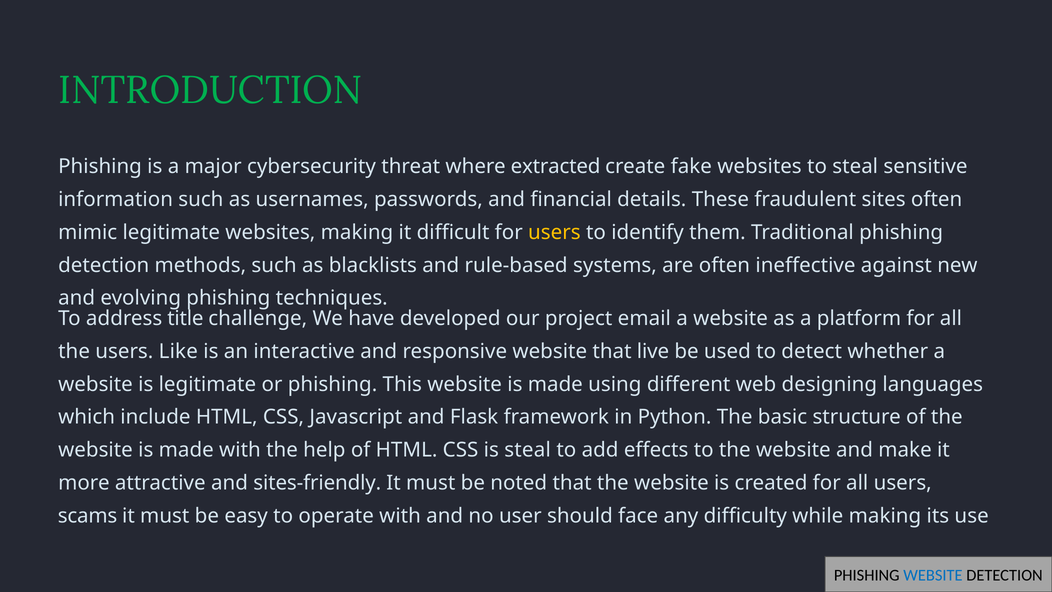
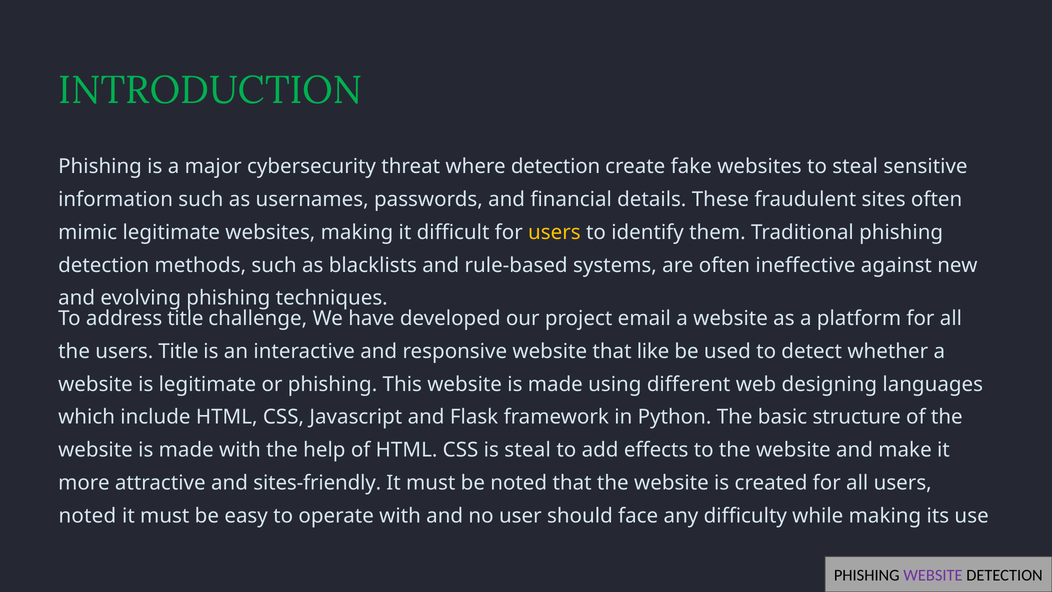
where extracted: extracted -> detection (556, 166)
users Like: Like -> Title (178, 351)
live: live -> like (653, 351)
scams: scams -> noted (87, 516)
WEBSITE colour: blue -> purple (933, 575)
